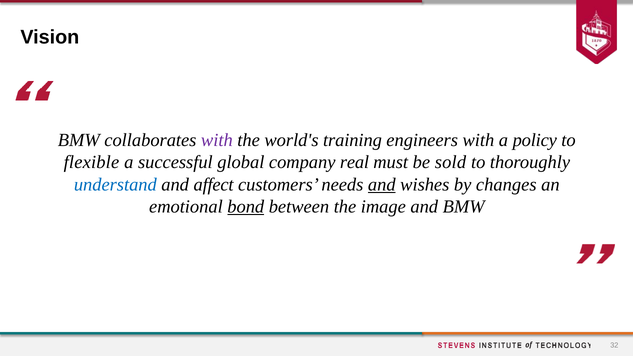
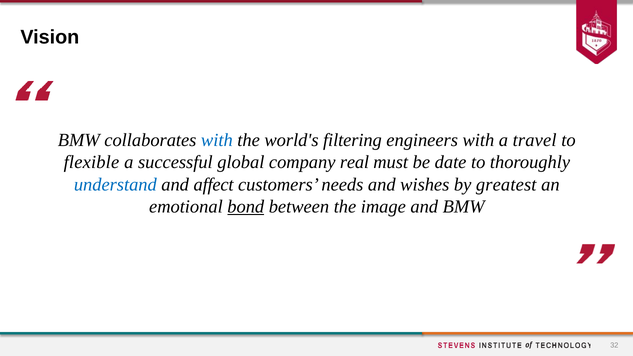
with colour: purple -> blue (217, 140)
training: training -> filtering (352, 140)
policy: policy -> travel (535, 140)
sold: sold -> date (451, 162)
and underline: present -> none (382, 185)
changes: changes -> greatest (506, 185)
